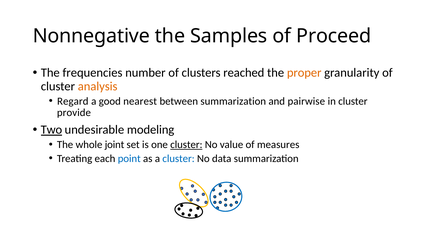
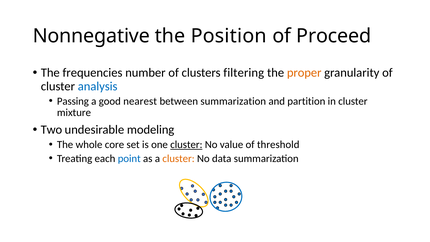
Samples: Samples -> Position (229, 36)
reached: reached -> filtering (244, 73)
analysis colour: orange -> blue (98, 86)
Regard: Regard -> Passing (73, 101)
pairwise: pairwise -> partition (306, 101)
provide: provide -> mixture (74, 113)
Two underline: present -> none (51, 130)
joint: joint -> core (114, 145)
measures: measures -> threshold (278, 145)
cluster colour: blue -> orange (179, 158)
